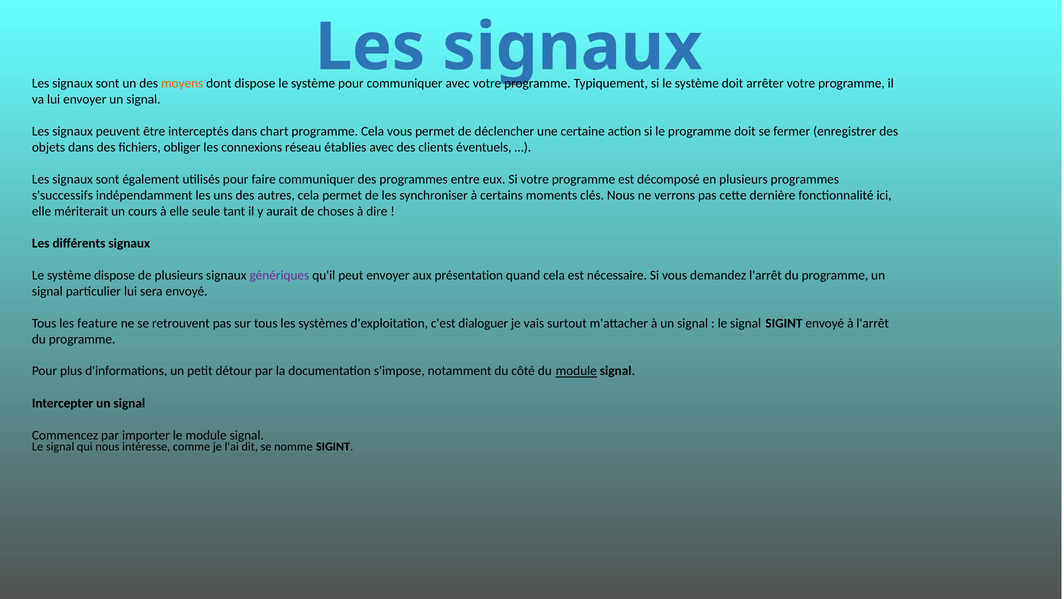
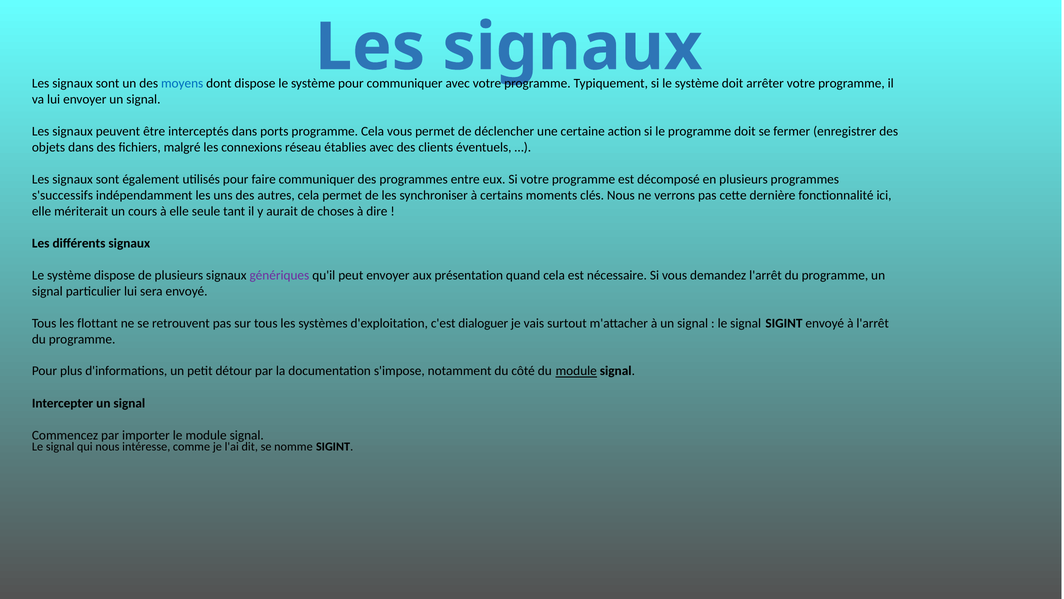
moyens colour: orange -> blue (182, 83)
chart: chart -> ports (274, 131)
obliger: obliger -> malgré (182, 147)
feature: feature -> flottant (98, 323)
